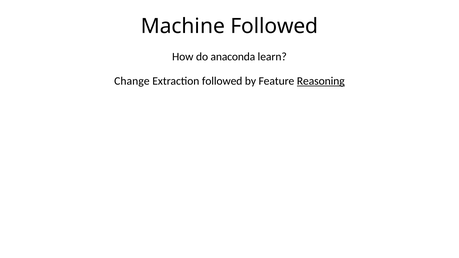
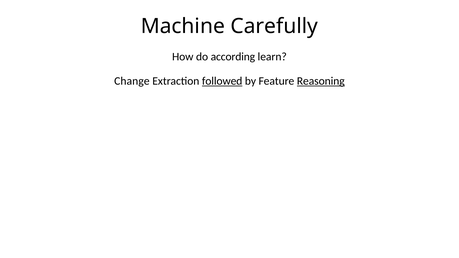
Machine Followed: Followed -> Carefully (274, 26)
anaconda: anaconda -> according (233, 57)
followed underline: none -> present (222, 81)
